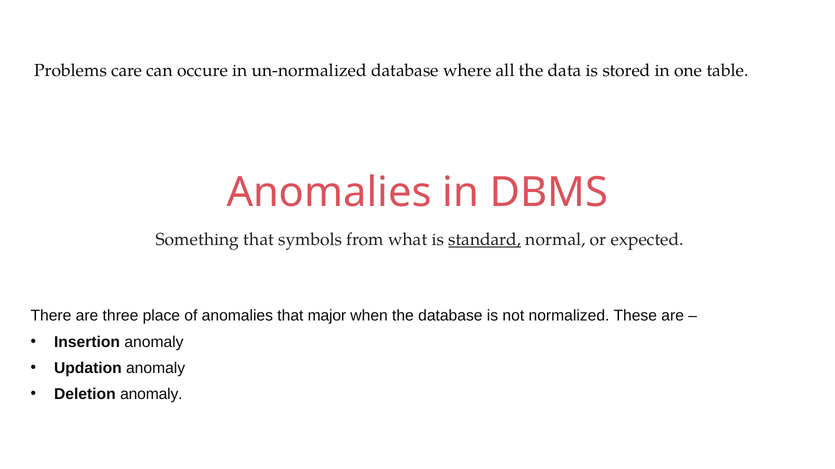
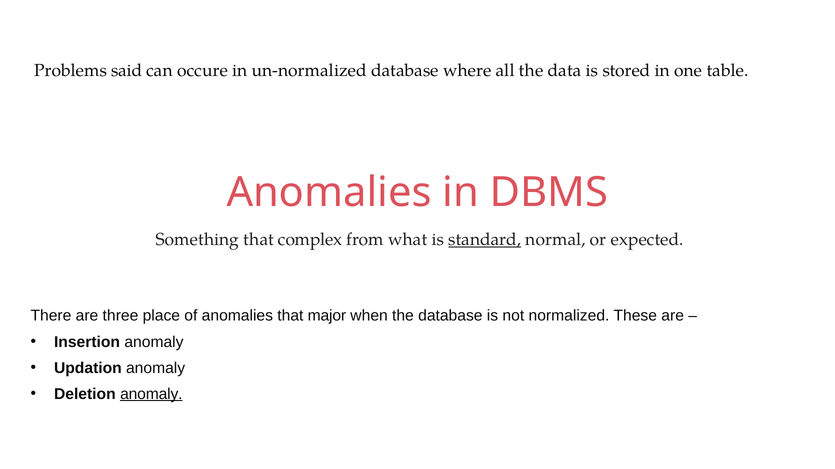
care: care -> said (127, 71)
symbols: symbols -> complex (310, 240)
anomaly underline: none -> present (151, 395)
